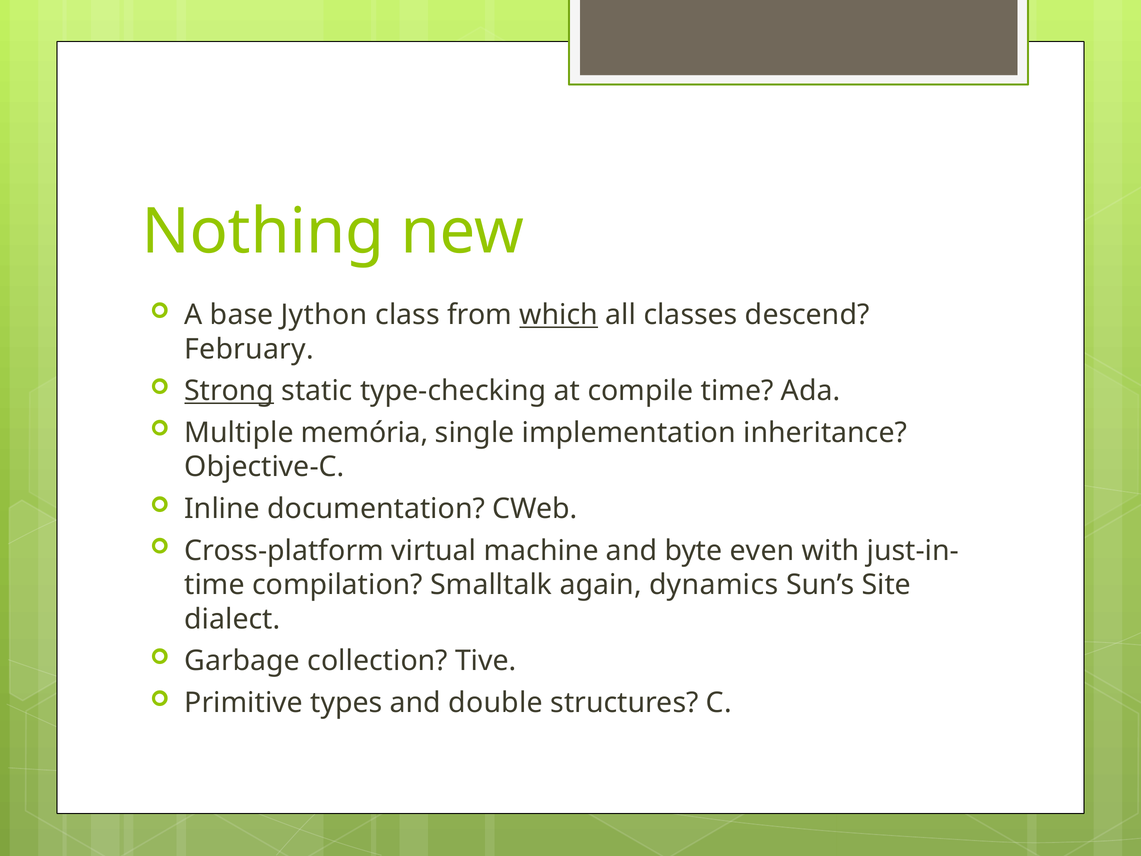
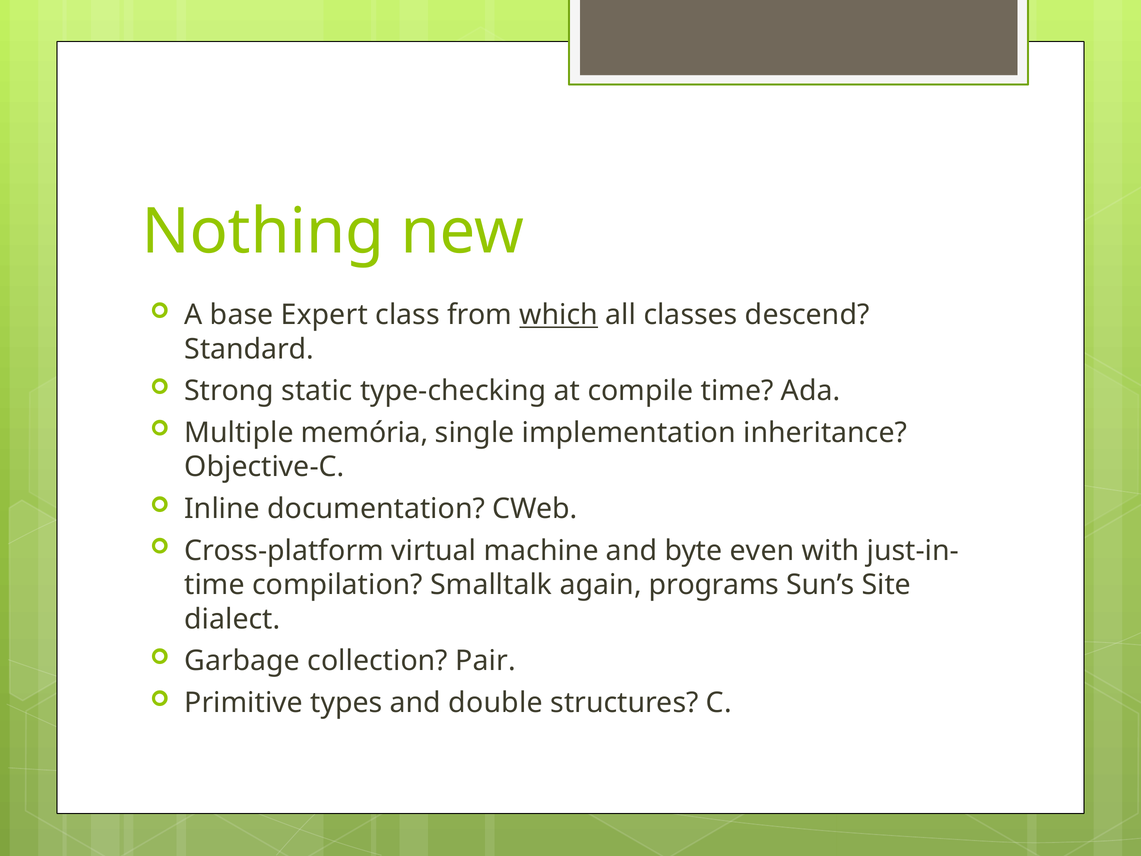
Jython: Jython -> Expert (324, 315)
February: February -> Standard (249, 349)
Strong underline: present -> none (229, 391)
dynamics: dynamics -> programs (714, 585)
Tive: Tive -> Pair (486, 661)
